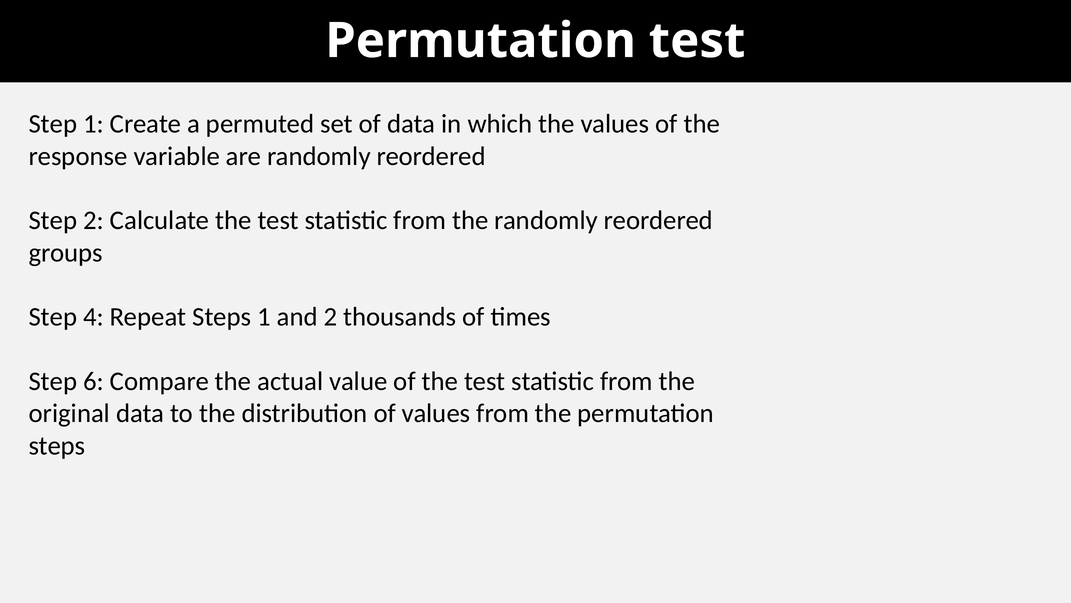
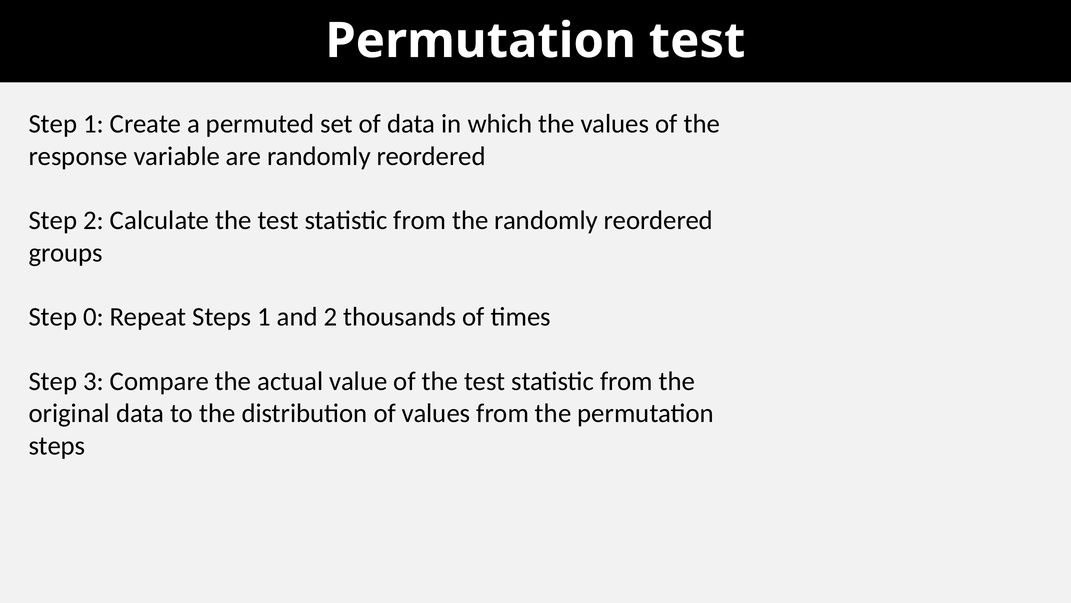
4: 4 -> 0 (94, 317)
6: 6 -> 3 (94, 381)
